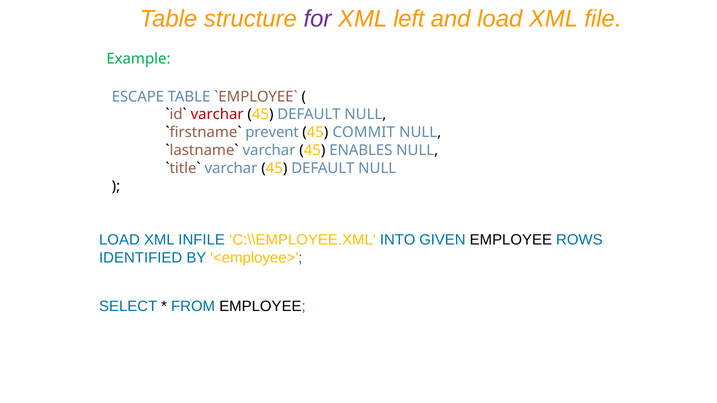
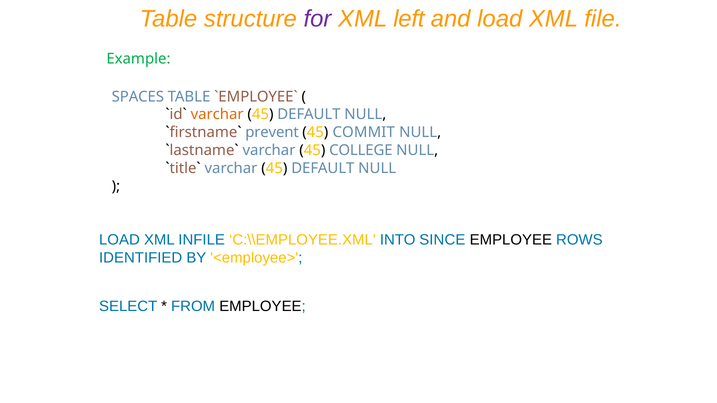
ESCAPE: ESCAPE -> SPACES (138, 97)
varchar colour: red -> orange (217, 115)
ENABLES: ENABLES -> COLLEGE (361, 150)
GIVEN: GIVEN -> SINCE (442, 240)
